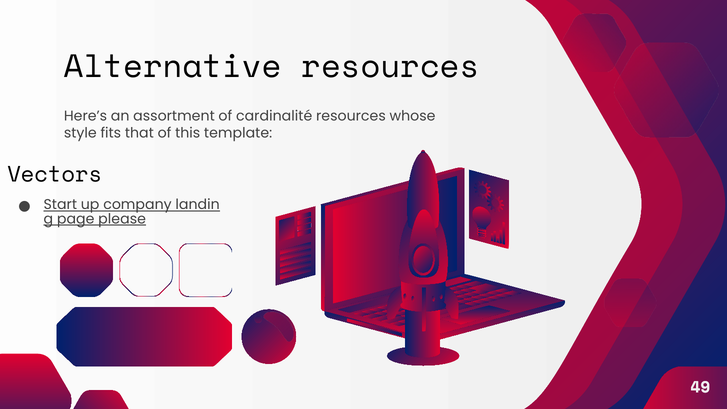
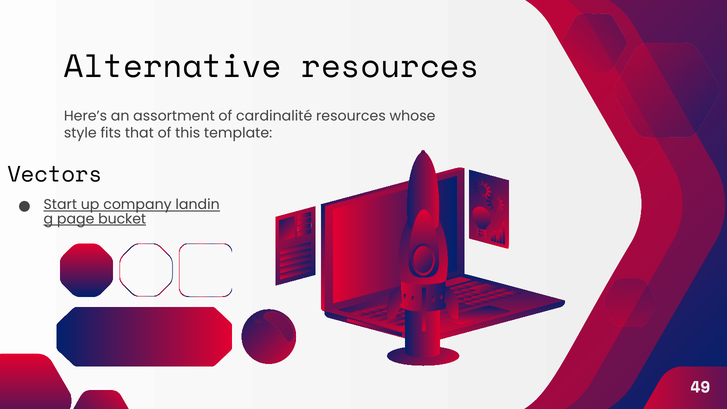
please: please -> bucket (122, 219)
